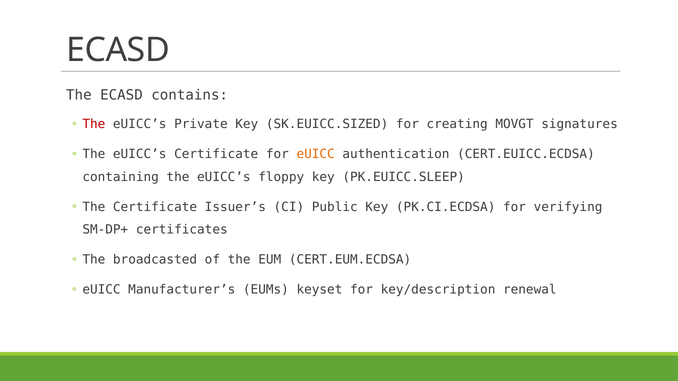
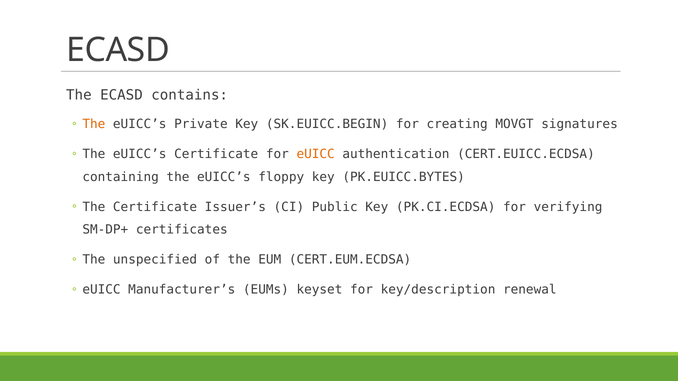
The colour: red -> orange (94, 124)
SK.EUICC.SIZED: SK.EUICC.SIZED -> SK.EUICC.BEGIN (327, 124)
PK.EUICC.SLEEP: PK.EUICC.SLEEP -> PK.EUICC.BYTES (404, 177)
broadcasted: broadcasted -> unspecified (155, 260)
